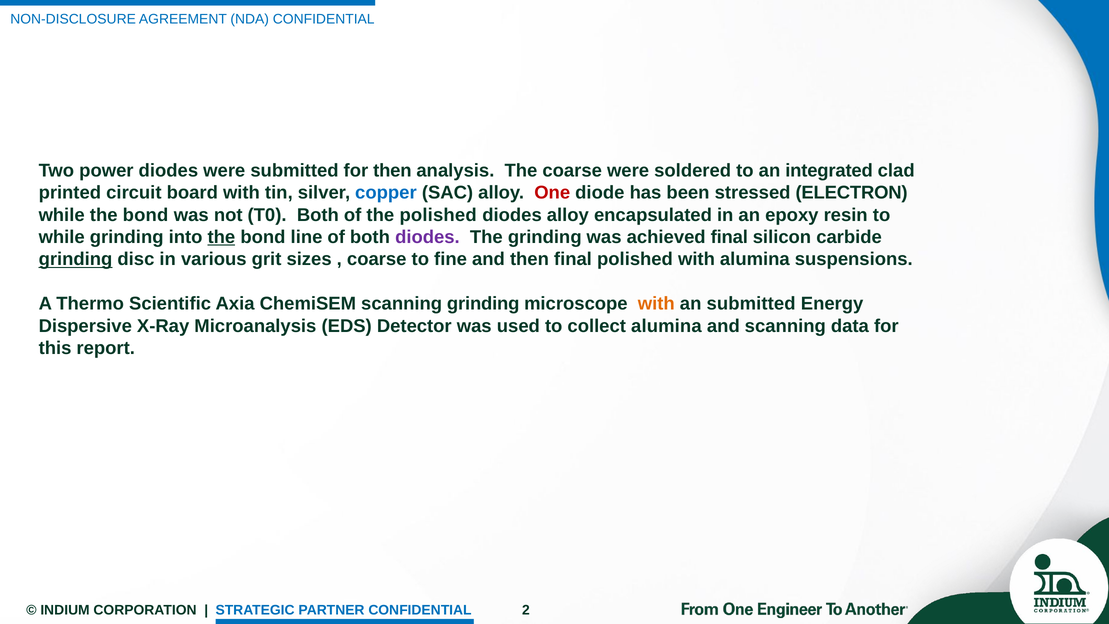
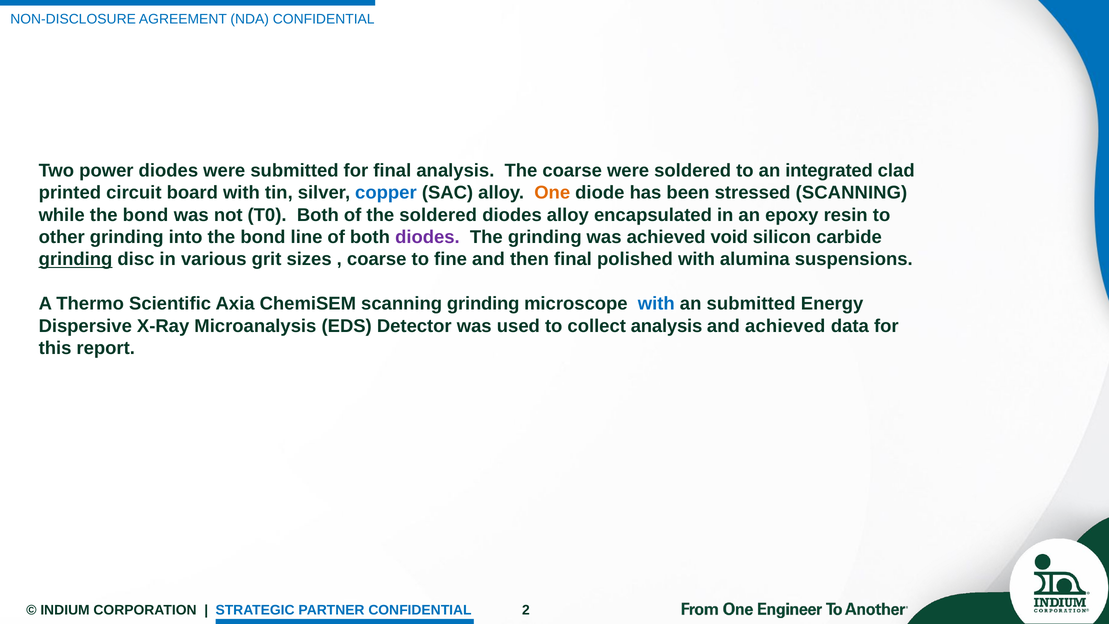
for then: then -> final (392, 171)
One colour: red -> orange (552, 193)
stressed ELECTRON: ELECTRON -> SCANNING (851, 193)
the polished: polished -> soldered (438, 215)
while: while -> other (62, 237)
the underline: present -> none (221, 237)
achieved final: final -> void (729, 237)
with colour: orange -> blue (656, 304)
collect alumina: alumina -> analysis (667, 326)
and scanning: scanning -> achieved (785, 326)
